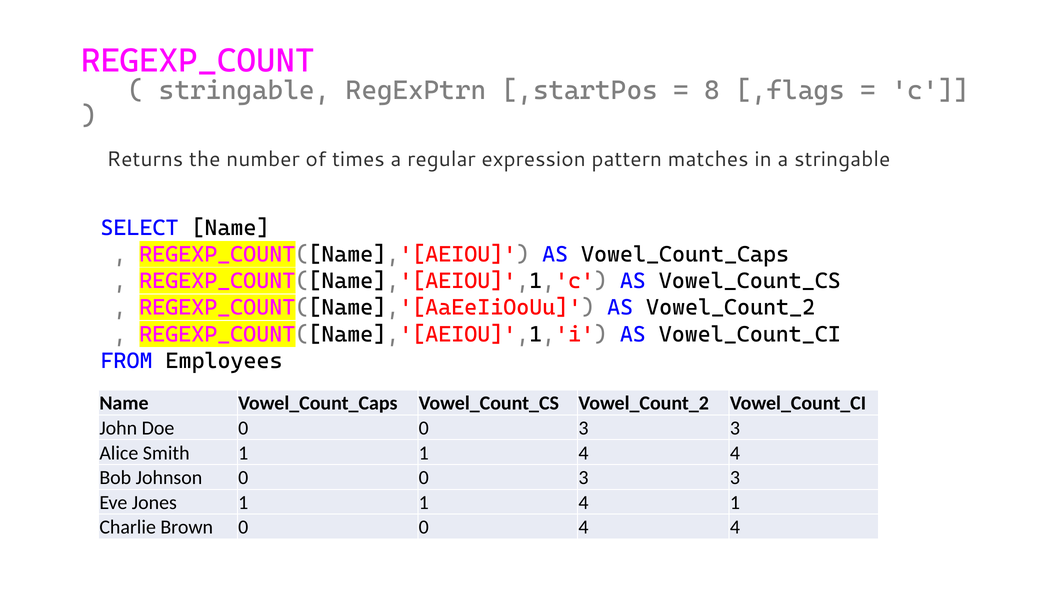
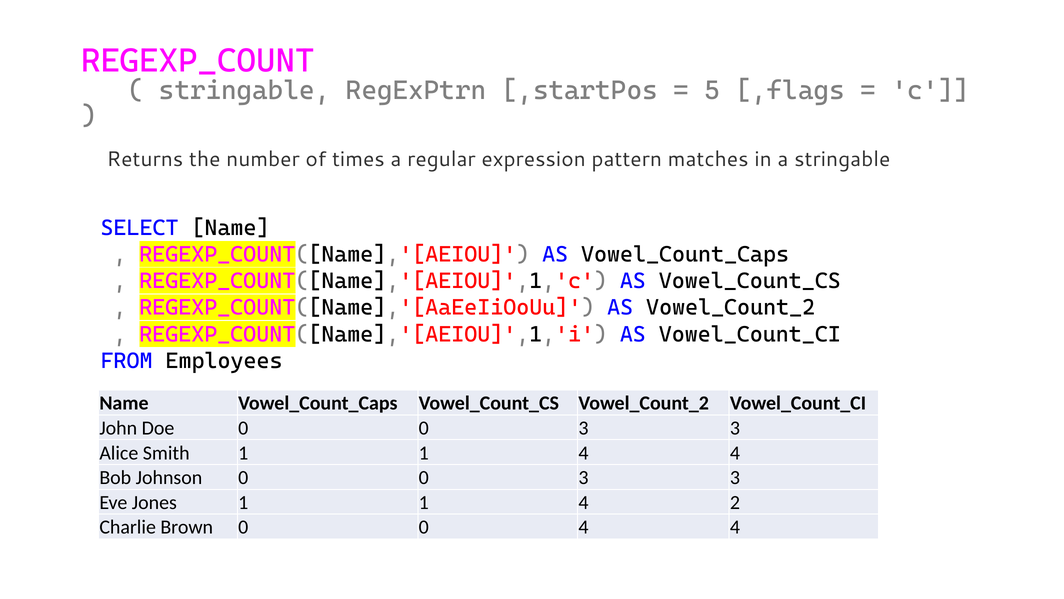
8: 8 -> 5 (712, 90)
4 1: 1 -> 2 (735, 502)
